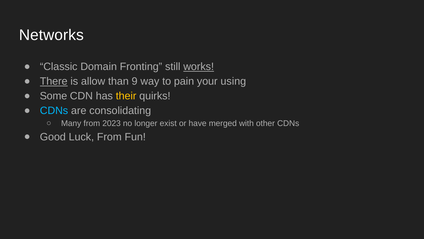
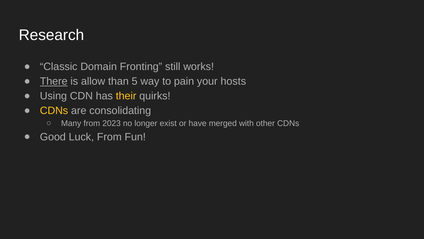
Networks: Networks -> Research (51, 35)
works underline: present -> none (199, 67)
9: 9 -> 5 (135, 81)
using: using -> hosts (233, 81)
Some: Some -> Using (53, 96)
CDNs colour: light blue -> yellow (54, 111)
